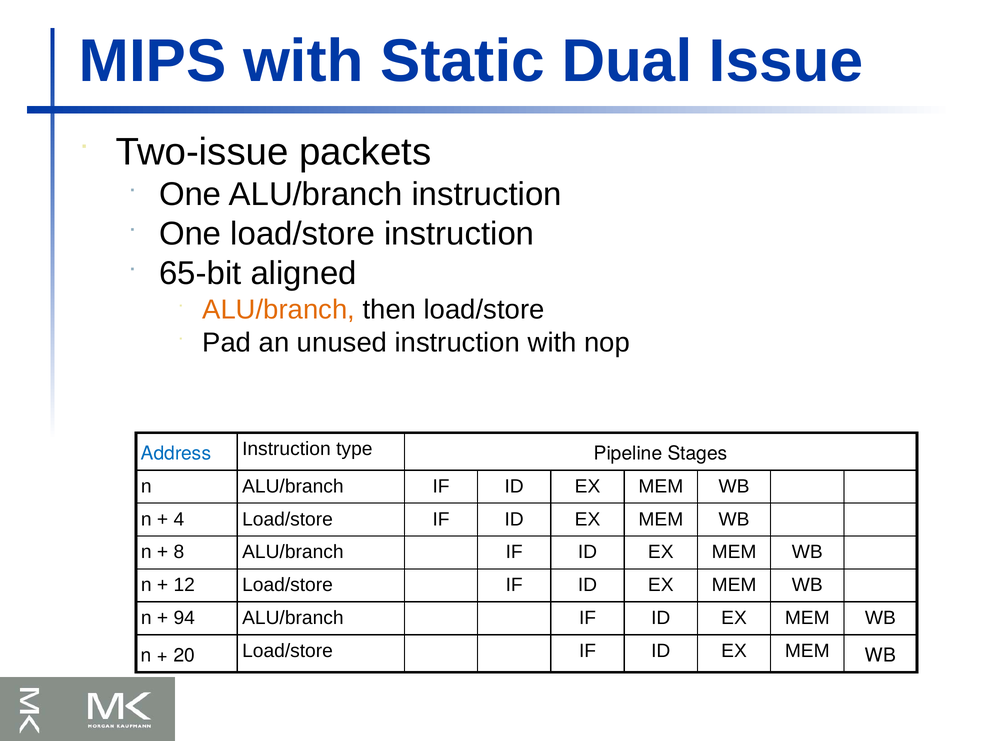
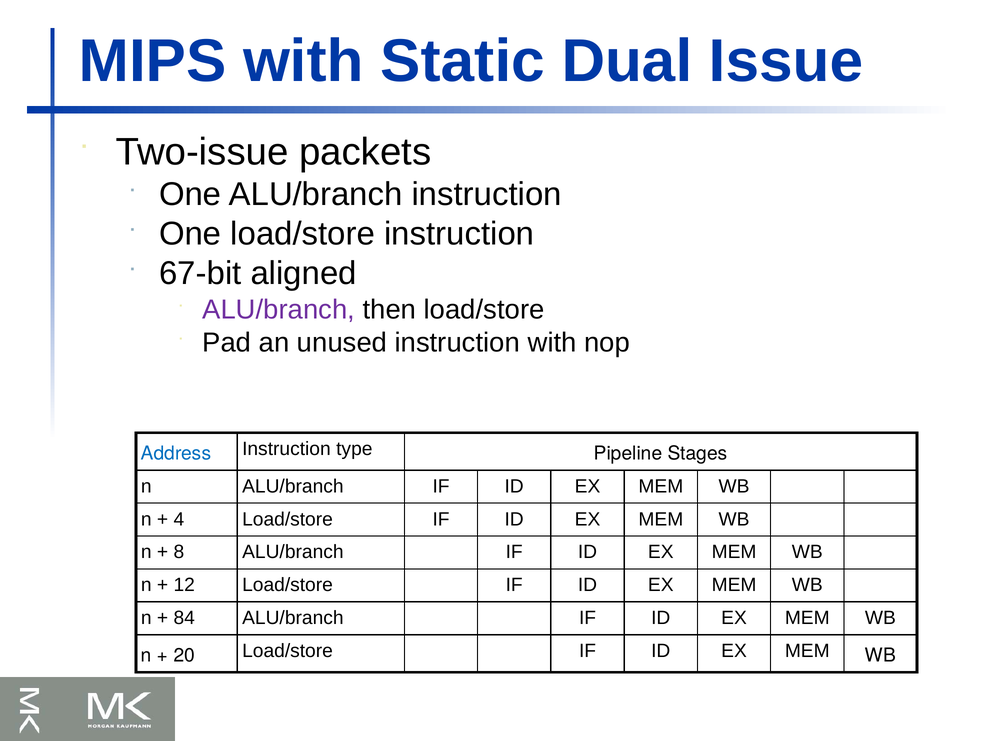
65-bit: 65-bit -> 67-bit (200, 274)
ALU/branch colour: orange -> purple (279, 309)
94: 94 -> 84 (184, 618)
